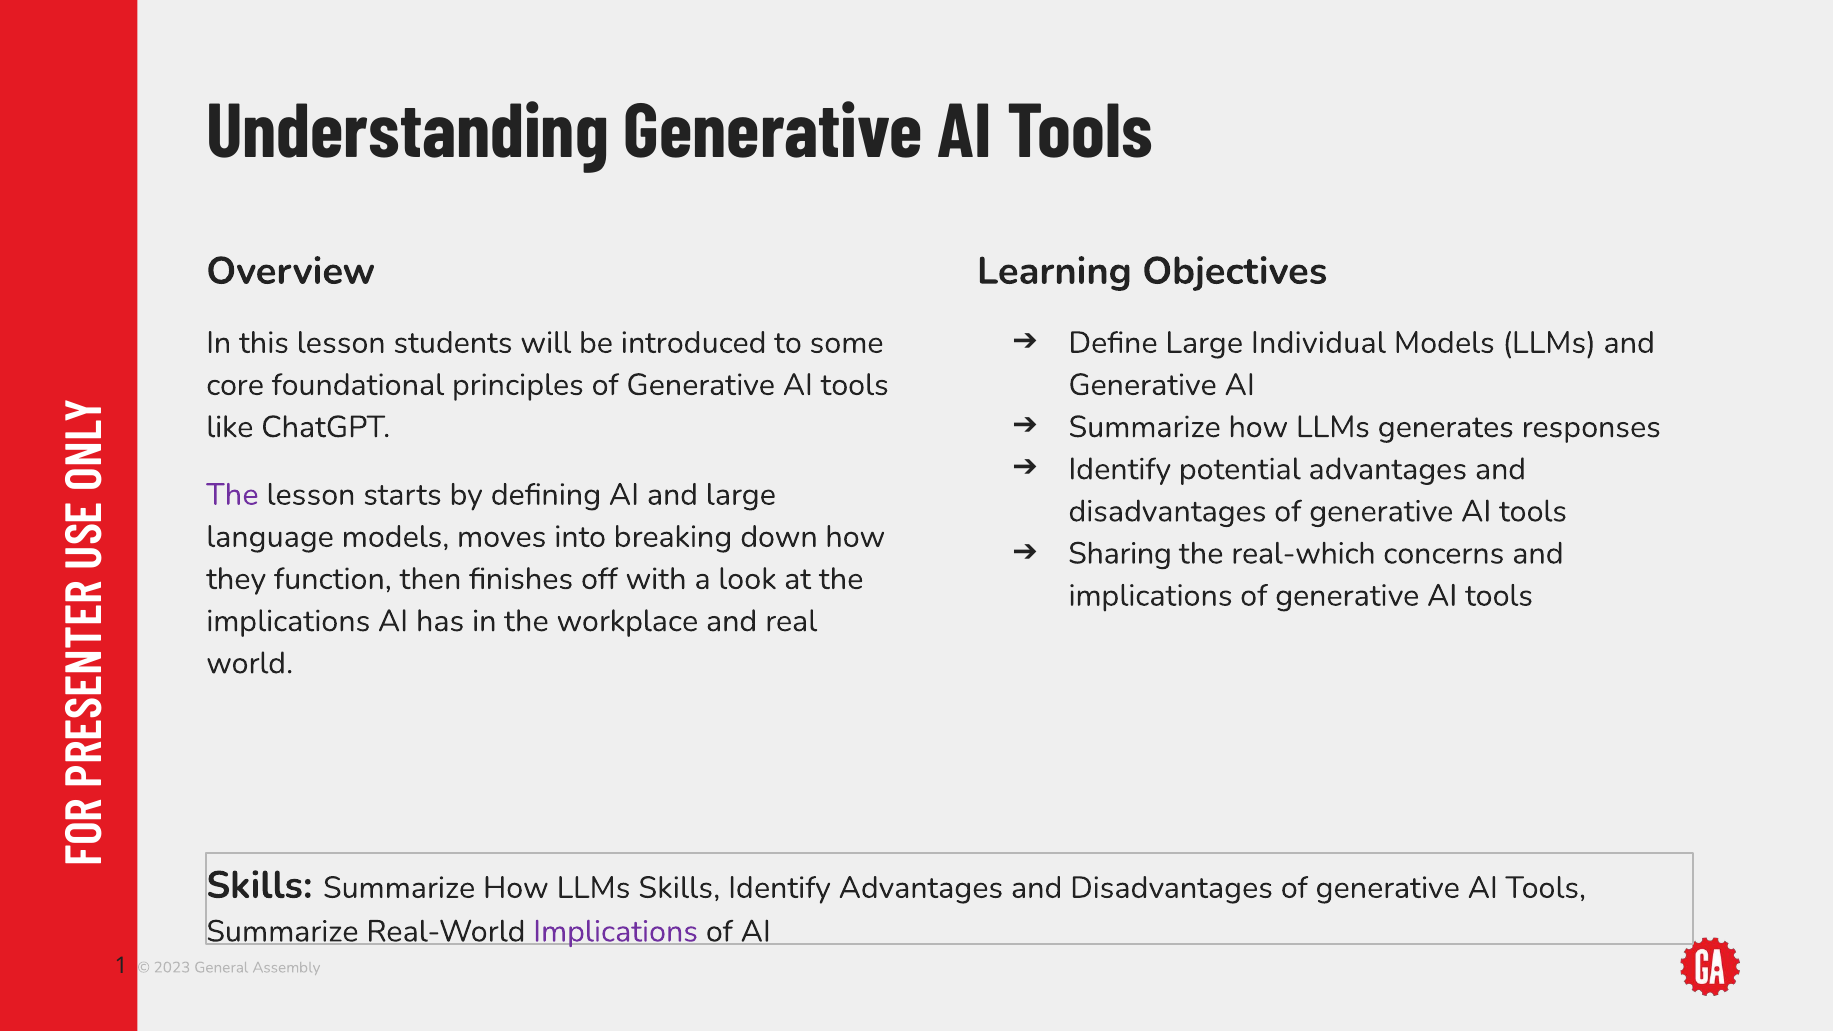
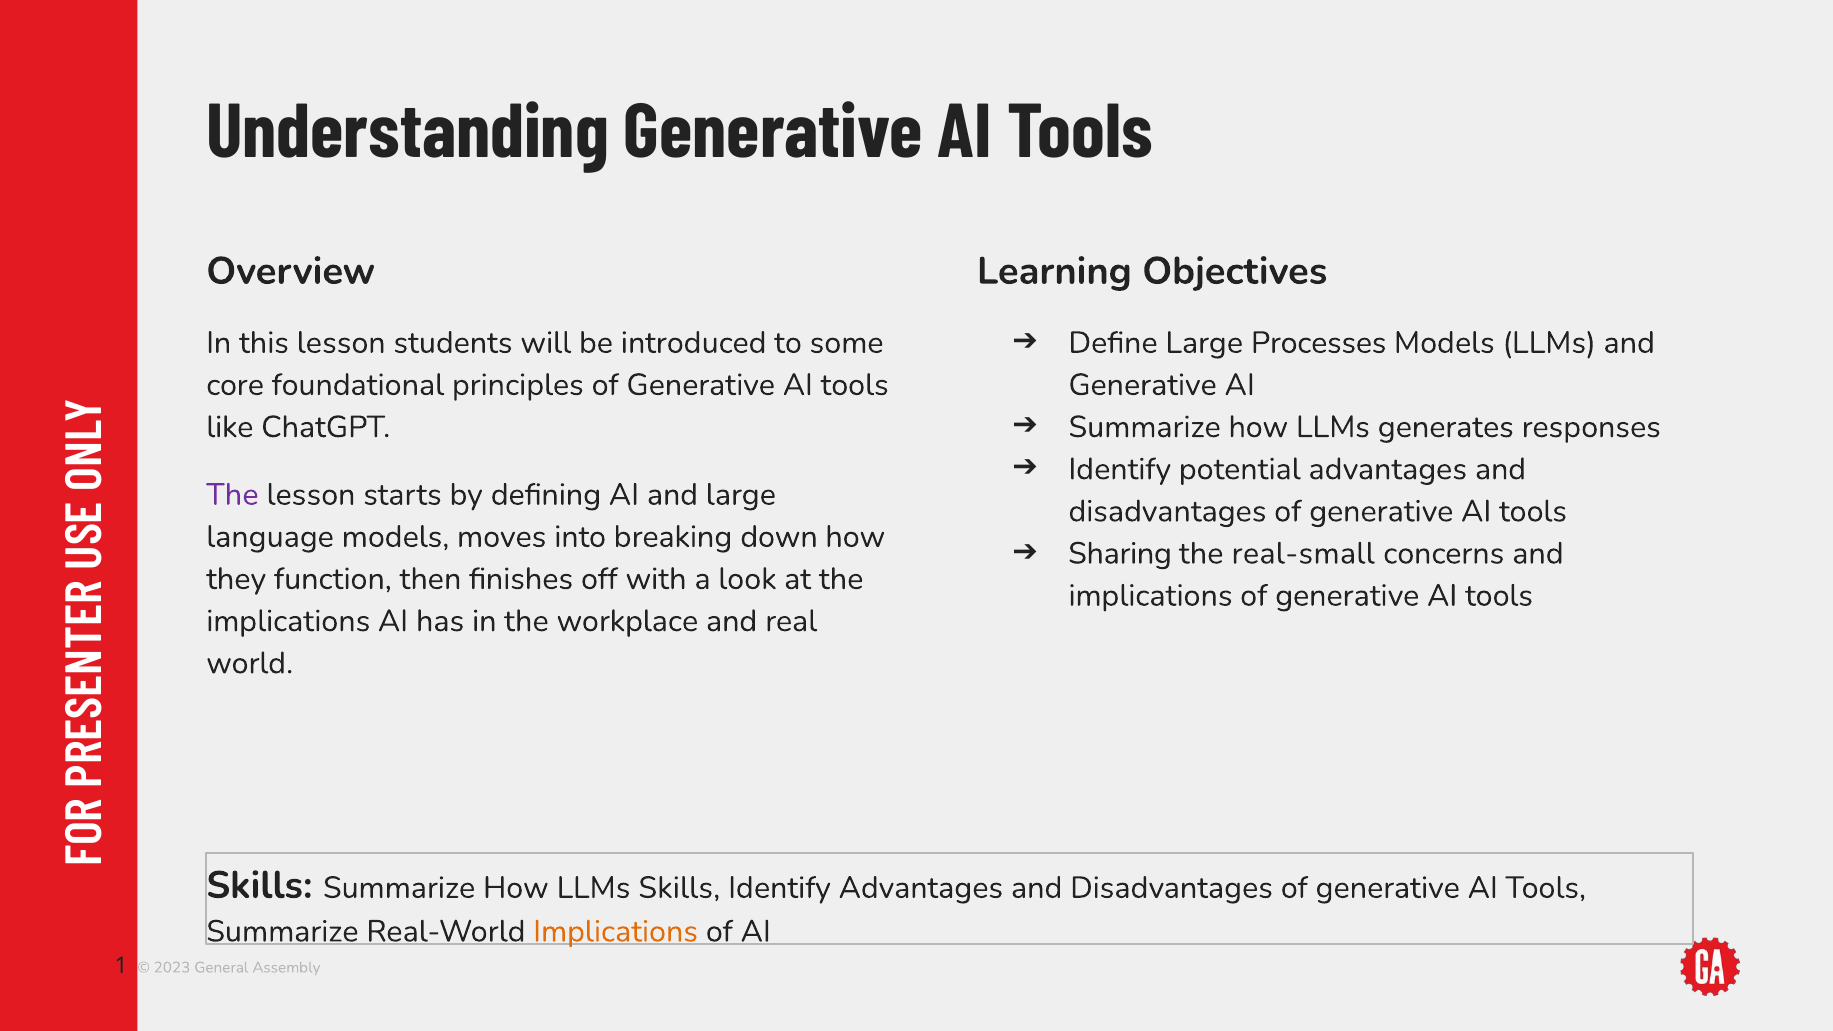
Individual: Individual -> Processes (1319, 343)
real-which: real-which -> real-small (1303, 553)
Implications colour: purple -> orange (616, 931)
